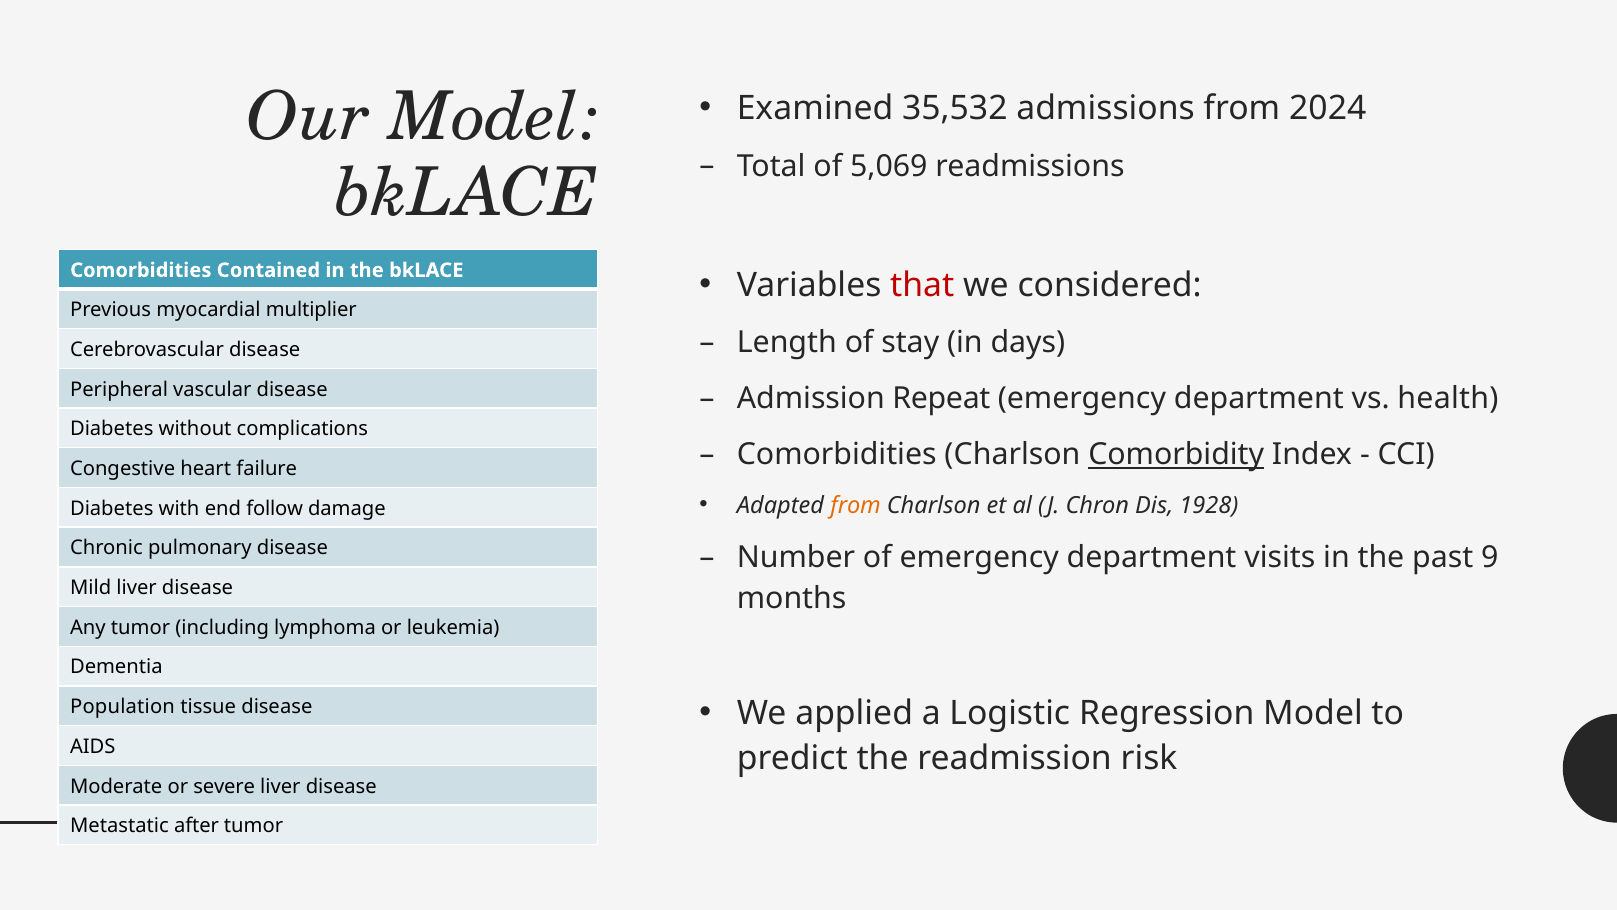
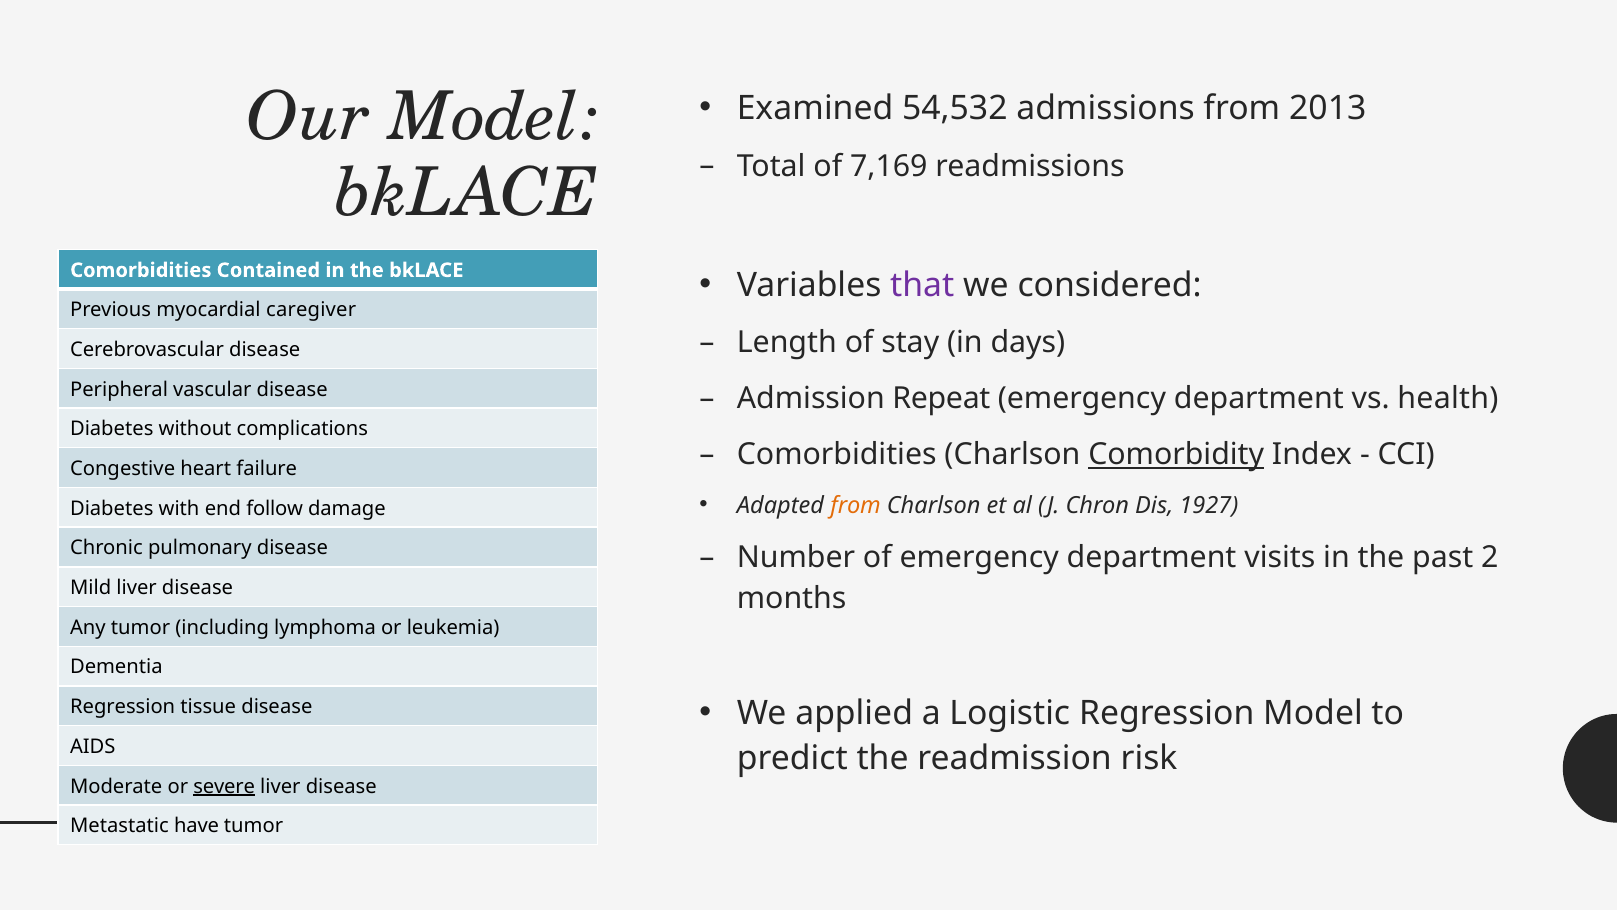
35,532: 35,532 -> 54,532 (955, 108)
2024: 2024 -> 2013 (1328, 108)
5,069: 5,069 -> 7,169 (889, 166)
that colour: red -> purple (922, 285)
multiplier: multiplier -> caregiver (311, 310)
1928: 1928 -> 1927 (1209, 505)
9: 9 -> 2 (1490, 557)
Population: Population -> Regression (123, 707)
severe underline: none -> present (224, 786)
after: after -> have (197, 826)
